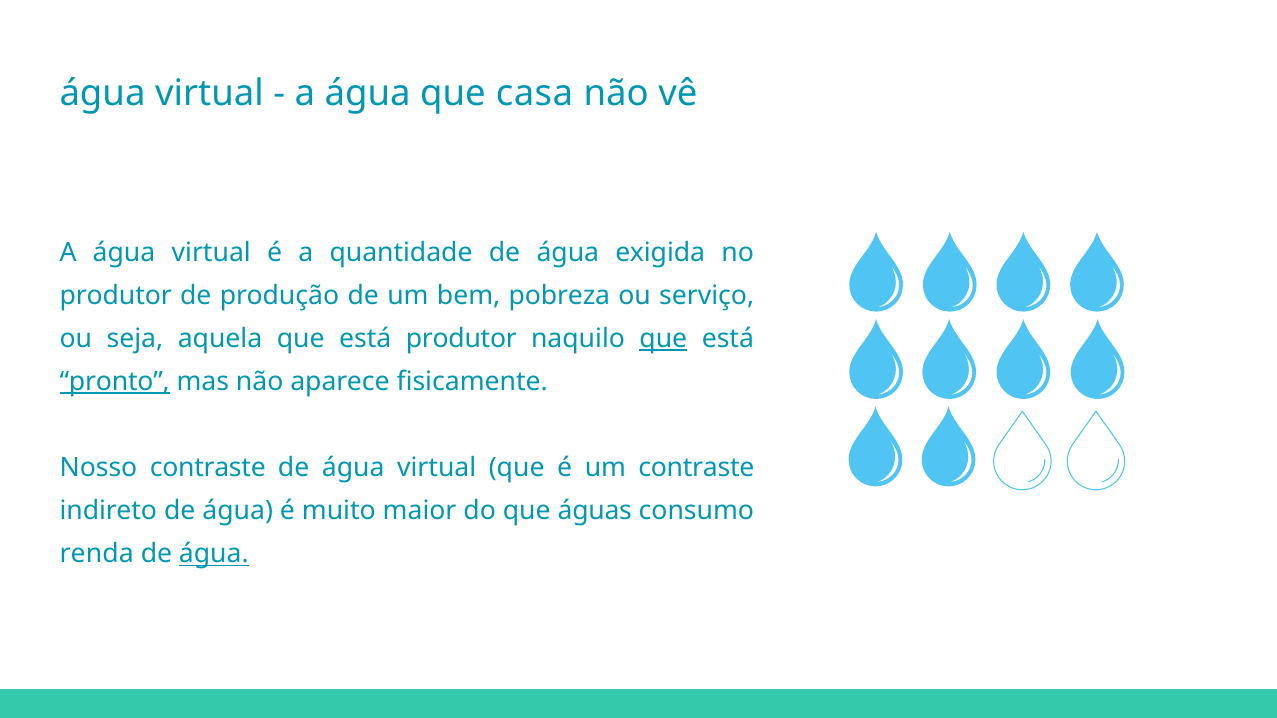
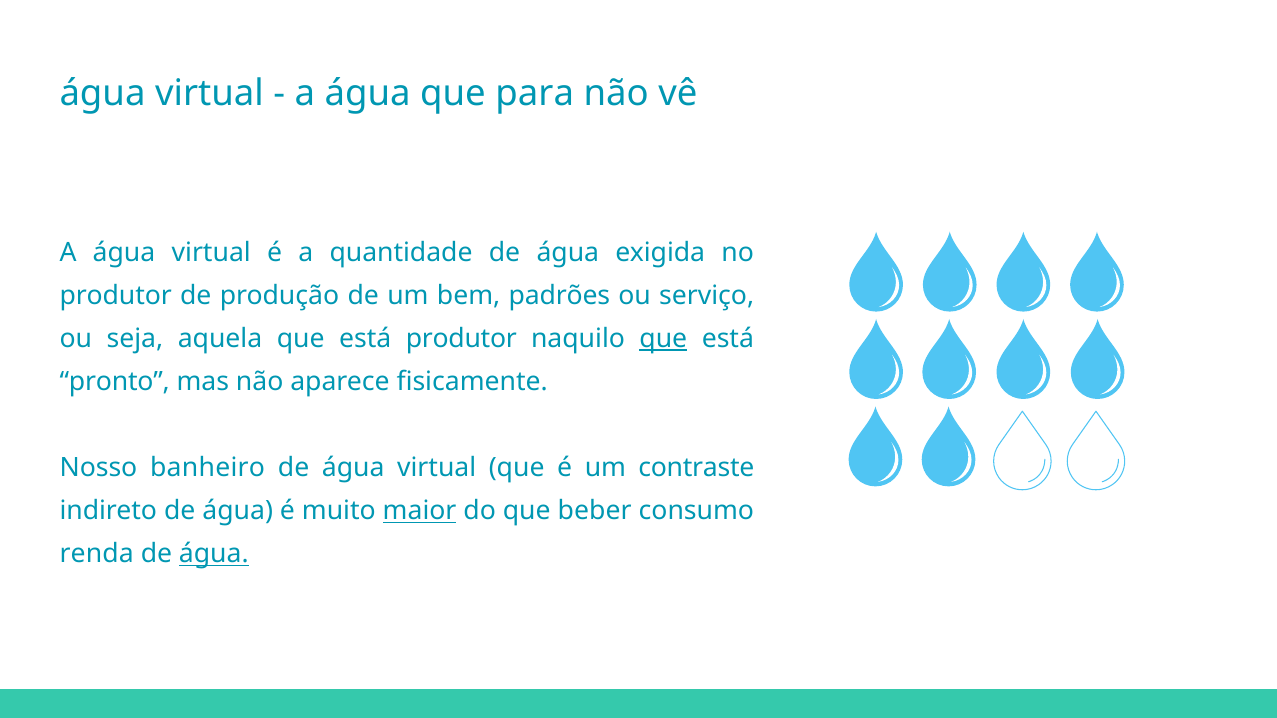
casa: casa -> para (535, 93)
pobreza: pobreza -> padrões (559, 296)
pronto underline: present -> none (115, 382)
Nosso contraste: contraste -> banheiro (208, 468)
maior underline: none -> present (420, 511)
águas: águas -> beber (595, 511)
